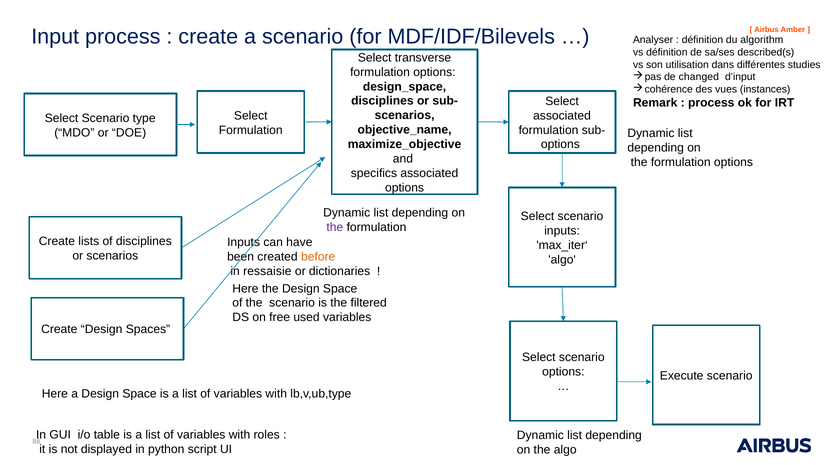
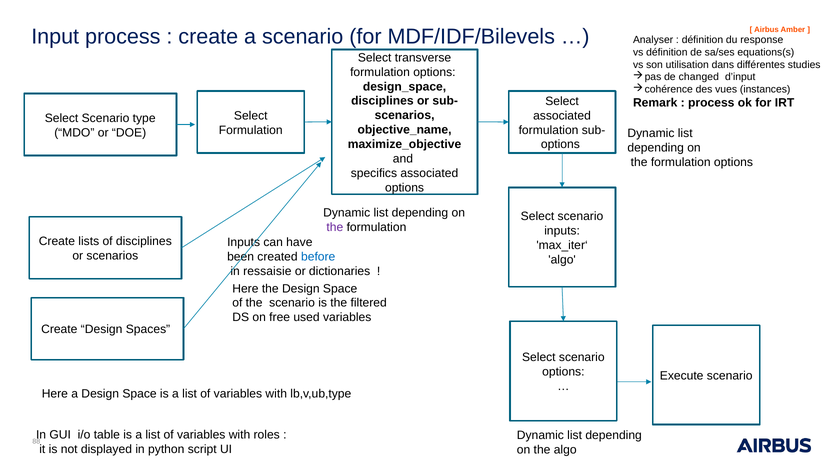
algorithm: algorithm -> response (762, 40)
described(s: described(s -> equations(s (766, 52)
before colour: orange -> blue (318, 257)
